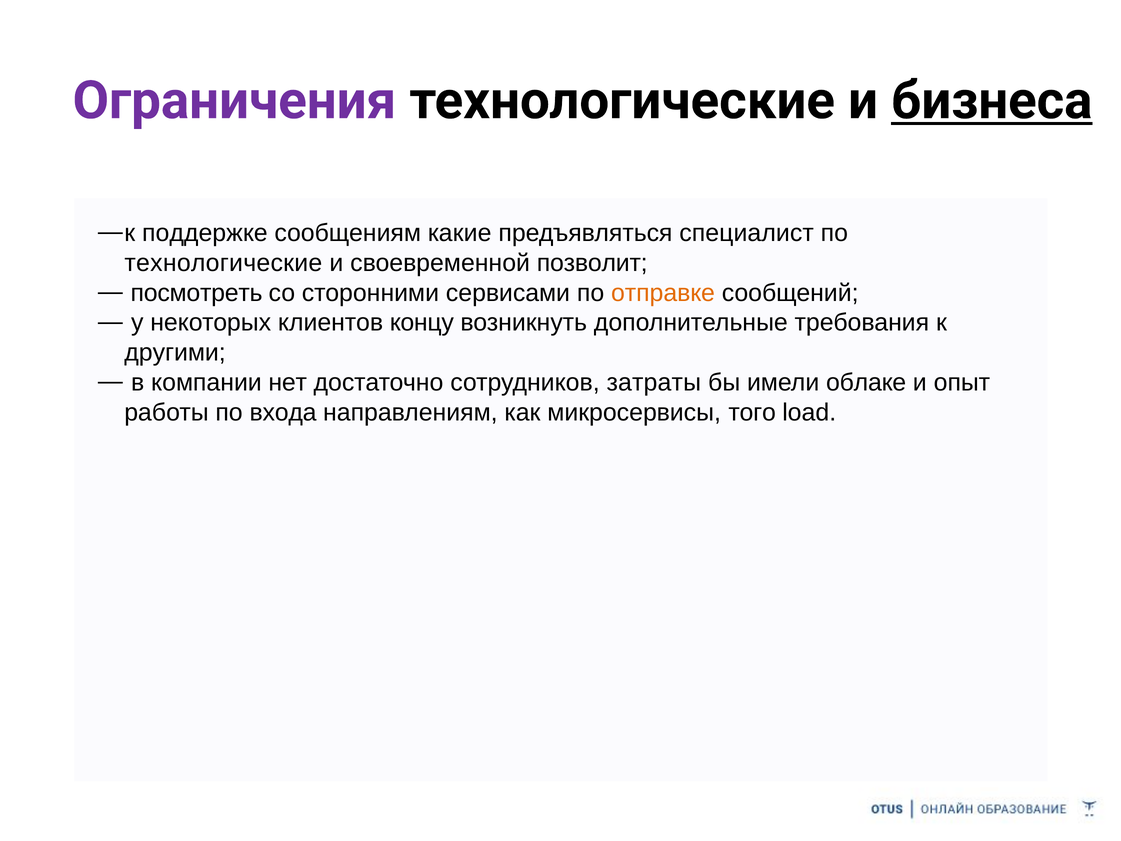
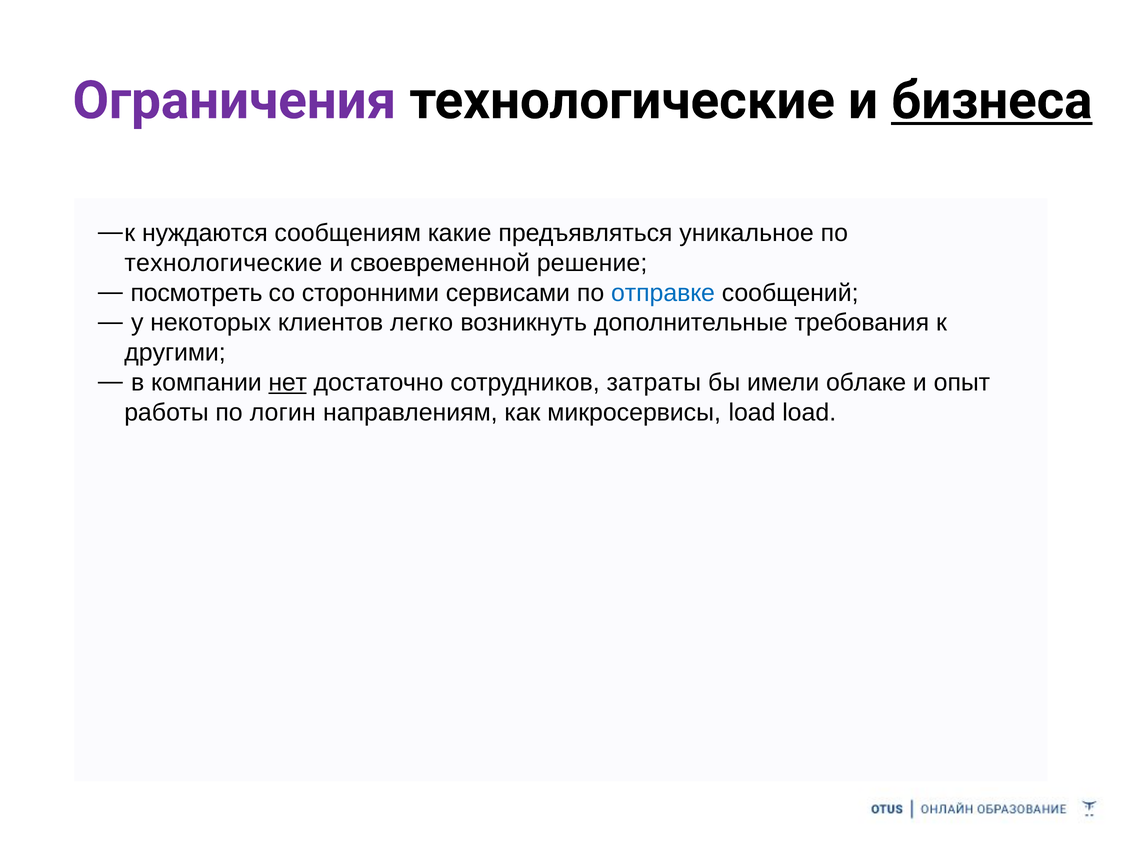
поддержке: поддержке -> нуждаются (205, 233)
специалист: специалист -> уникальное (747, 233)
позволит: позволит -> решение (592, 263)
отправке colour: orange -> blue (663, 293)
концу: концу -> легко (422, 323)
нет underline: none -> present (288, 382)
входа: входа -> логин (283, 412)
микросервисы того: того -> load (752, 412)
